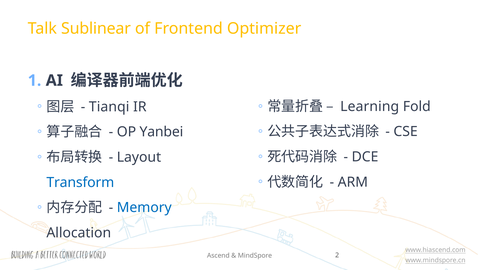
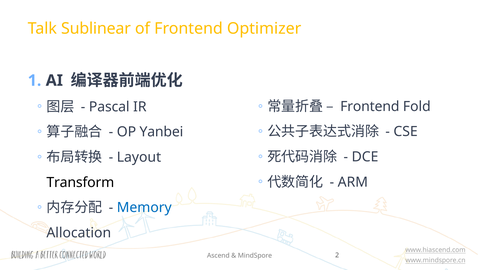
Learning: Learning -> Frontend (370, 106)
Tianqi: Tianqi -> Pascal (109, 107)
Transform colour: blue -> black (80, 182)
